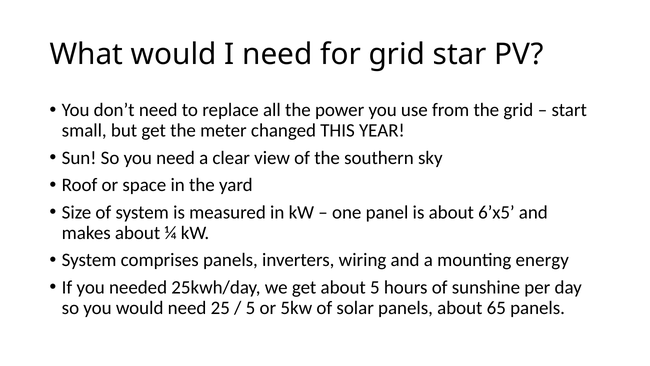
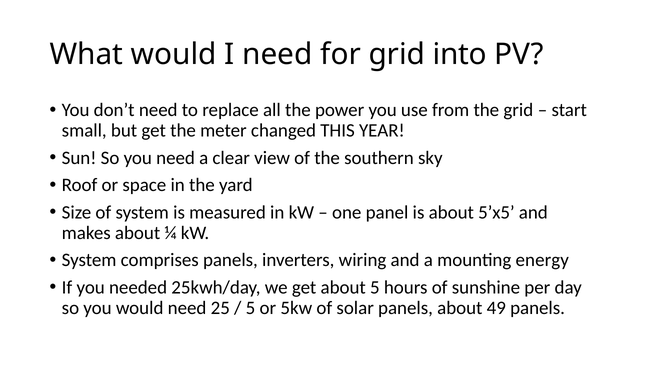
star: star -> into (460, 55)
6’x5: 6’x5 -> 5’x5 (496, 212)
65: 65 -> 49 (496, 308)
